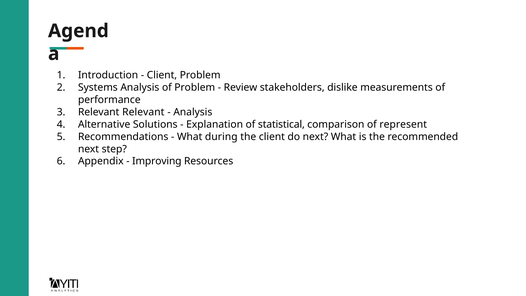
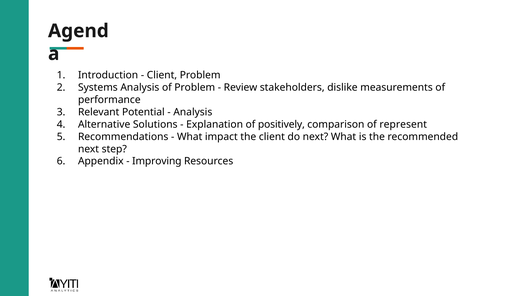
Relevant Relevant: Relevant -> Potential (143, 112)
statistical: statistical -> positively (281, 124)
during: during -> impact (221, 137)
